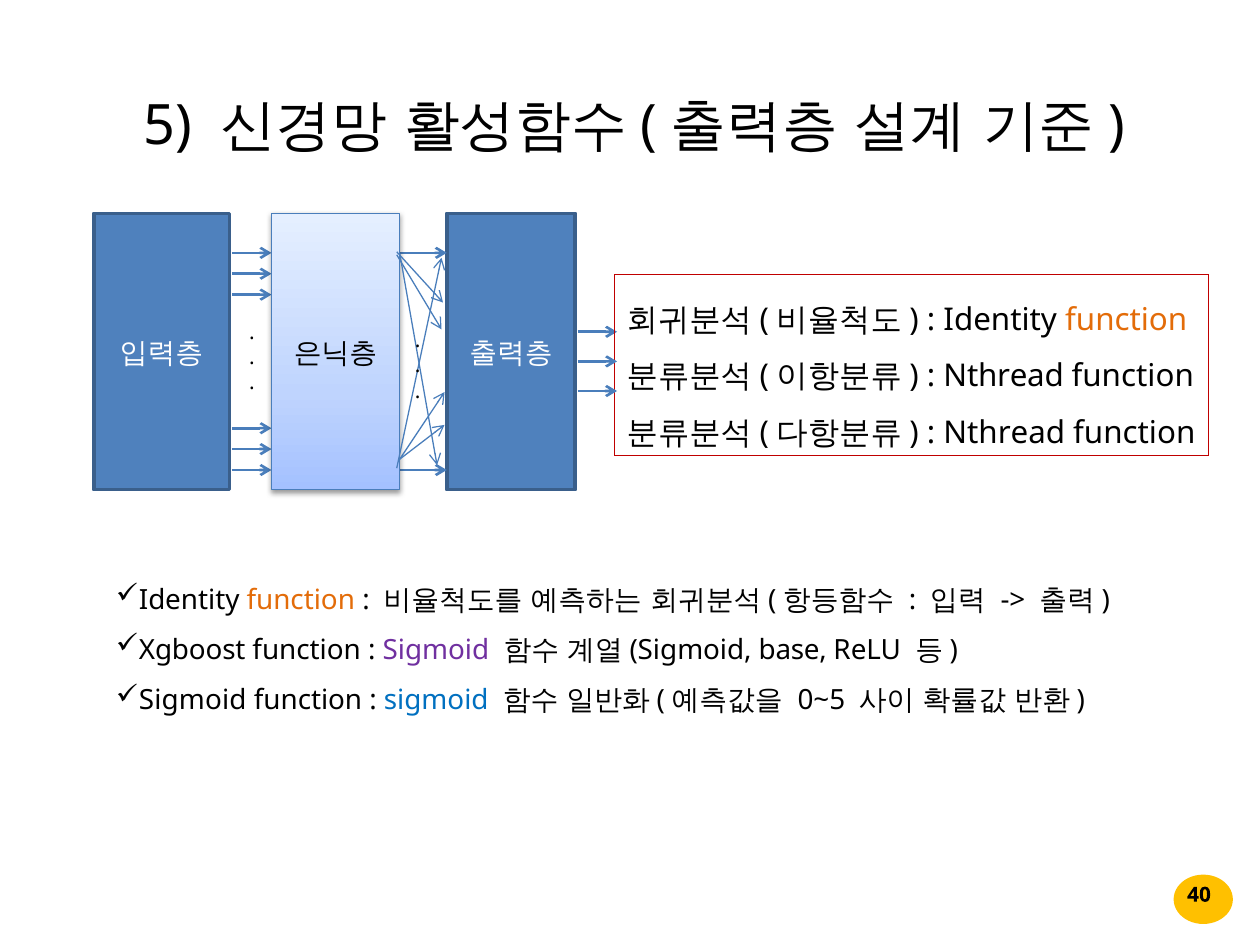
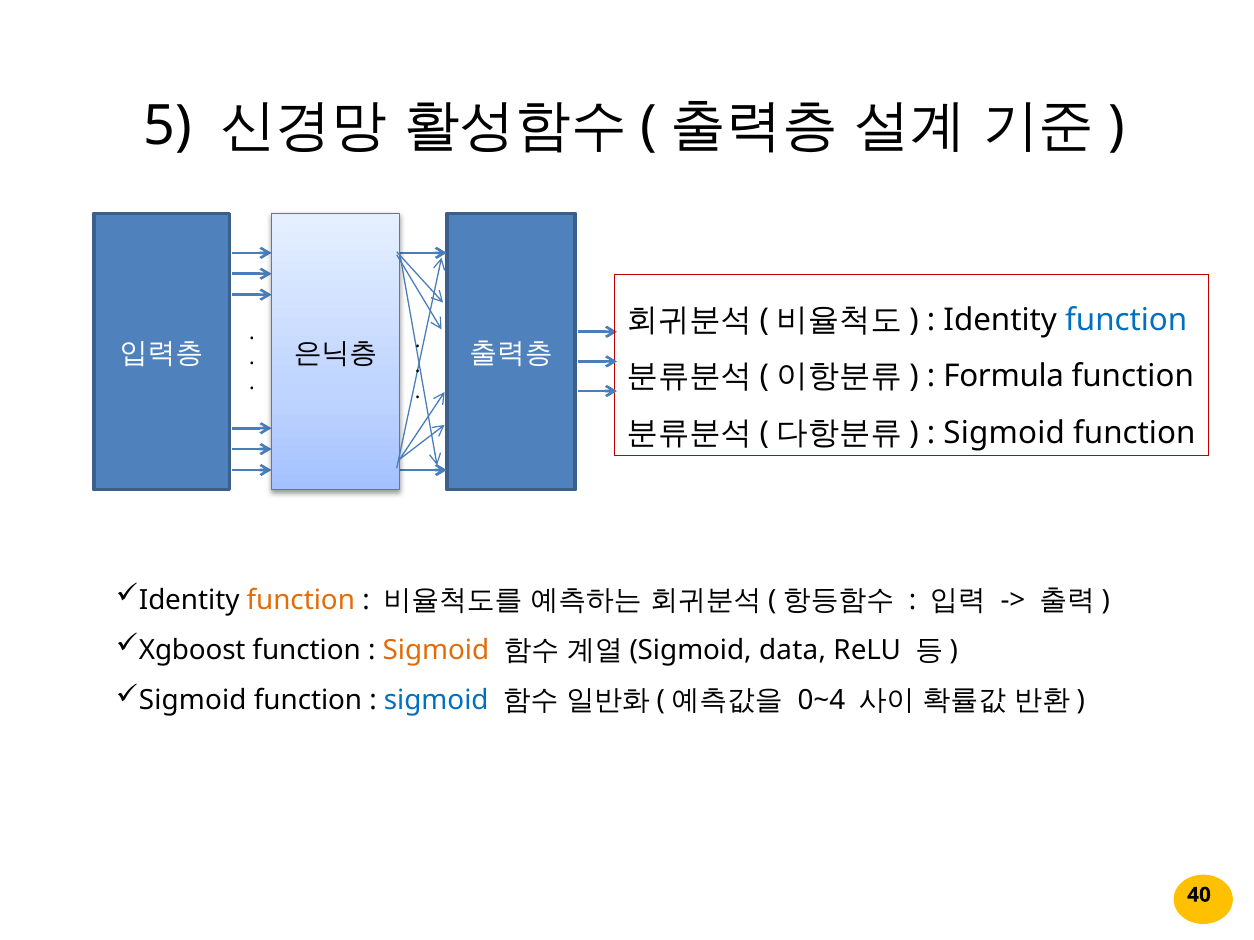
function colour: orange -> blue (1126, 320)
Nthread: Nthread -> Formula (1004, 377)
Nthread: Nthread -> Sigmoid (1004, 433)
Sigmoid colour: purple -> orange (436, 651)
base: base -> data (792, 651)
0~5: 0~5 -> 0~4 (821, 701)
